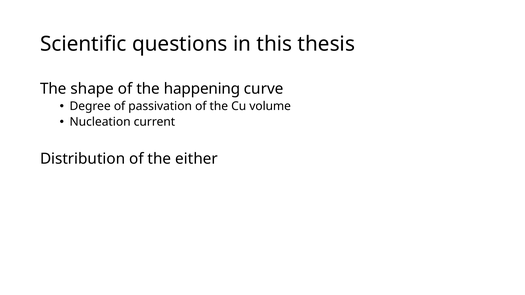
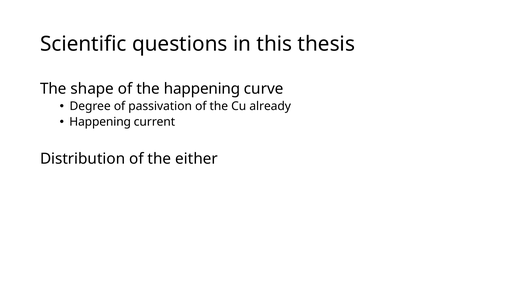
volume: volume -> already (270, 106)
Nucleation: Nucleation -> Happening (100, 122)
